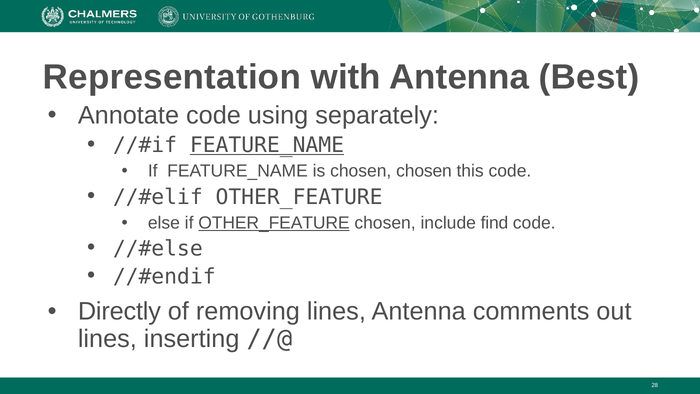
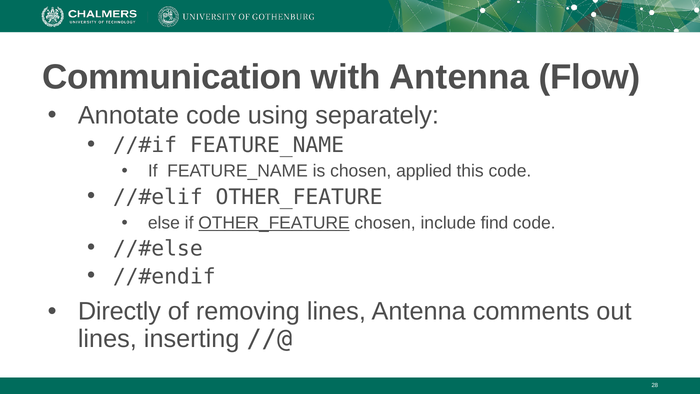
Representation: Representation -> Communication (172, 77)
Best: Best -> Flow (590, 77)
FEATURE_NAME underline: present -> none (267, 145)
chosen chosen: chosen -> applied (424, 171)
